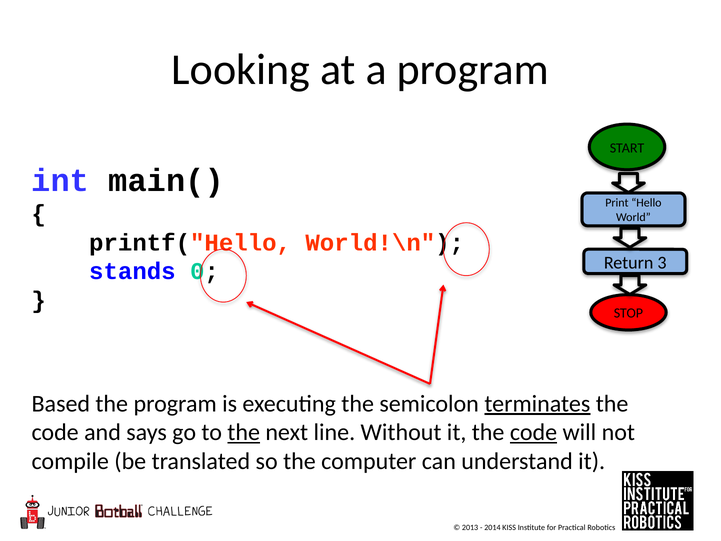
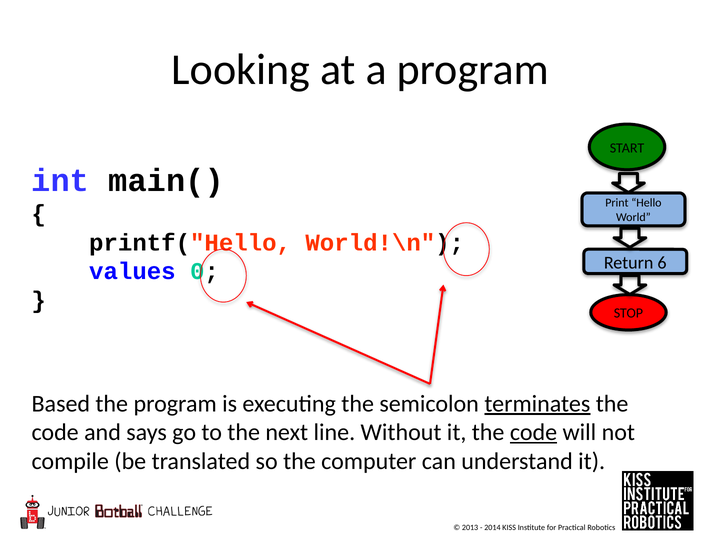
3: 3 -> 6 (662, 263)
stands: stands -> values (132, 271)
the underline: present -> none (244, 432)
